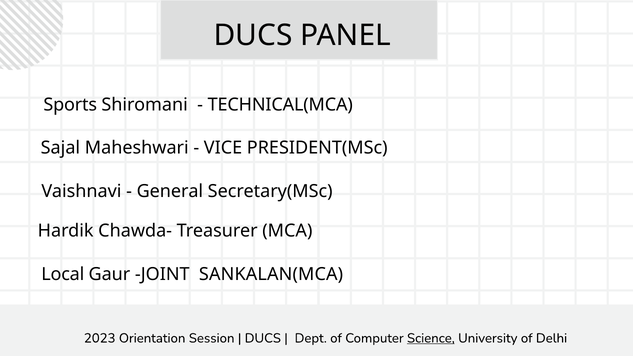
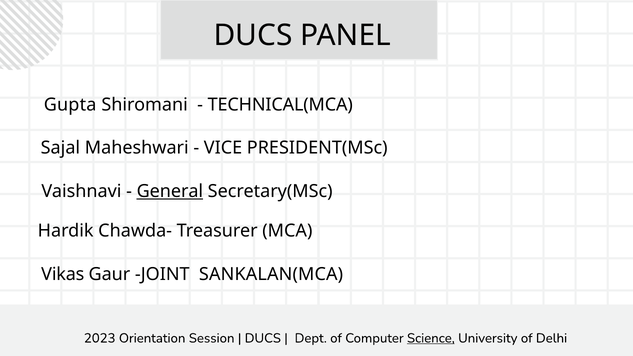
Sports: Sports -> Gupta (70, 105)
General underline: none -> present (170, 191)
Local: Local -> Vikas (63, 274)
